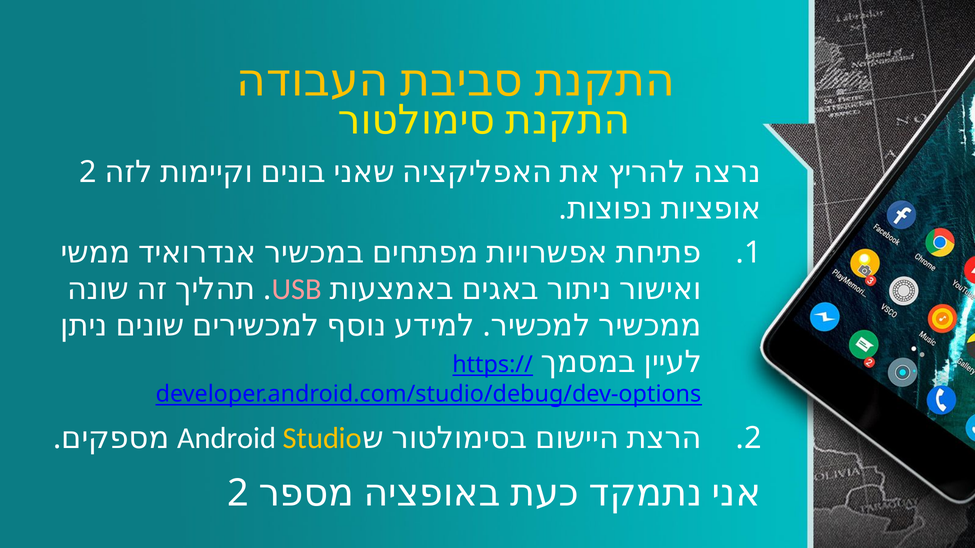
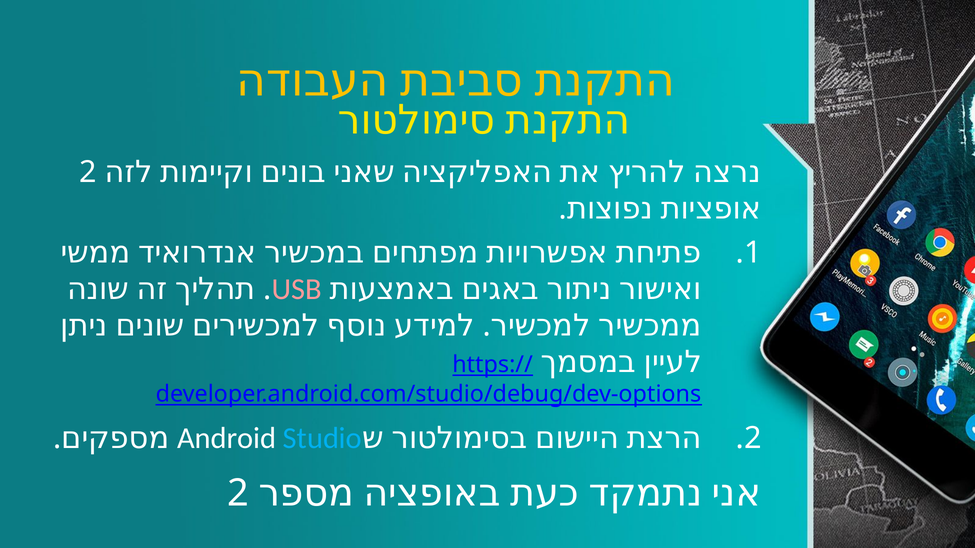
Studio colour: yellow -> light blue (322, 439)
